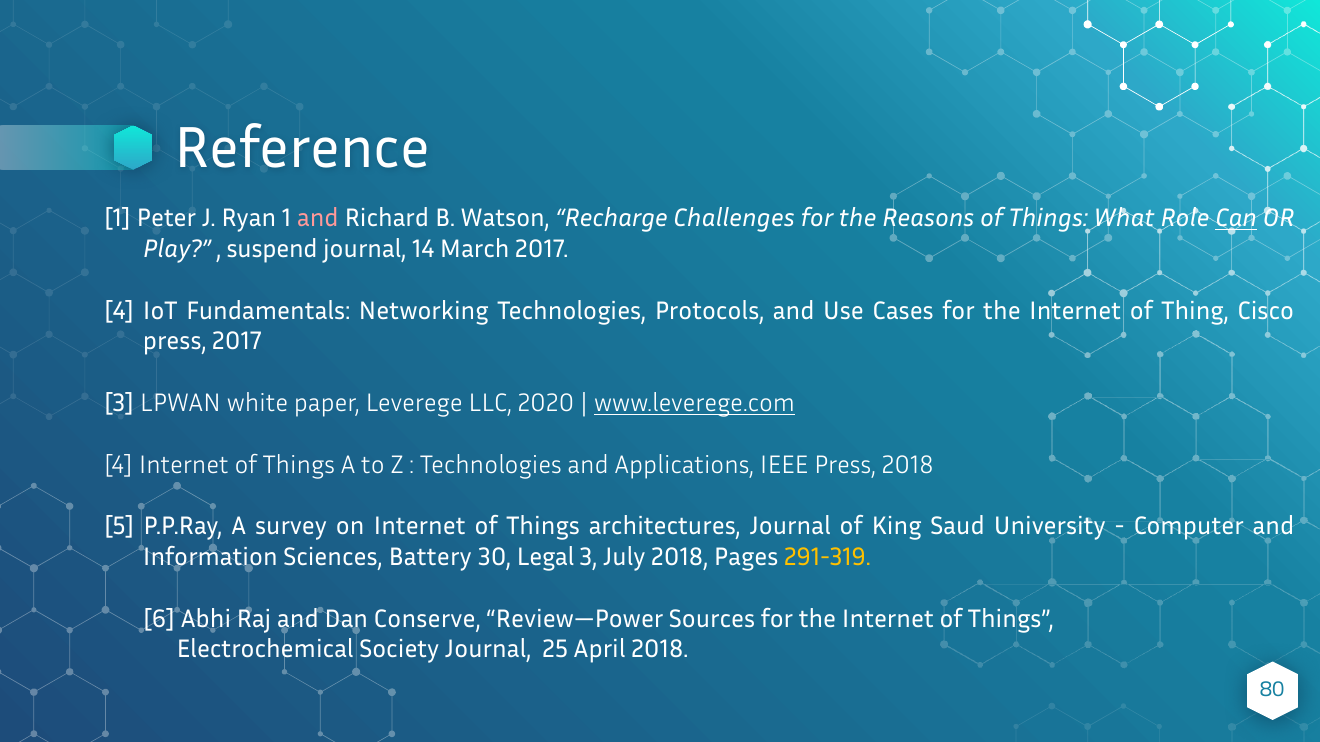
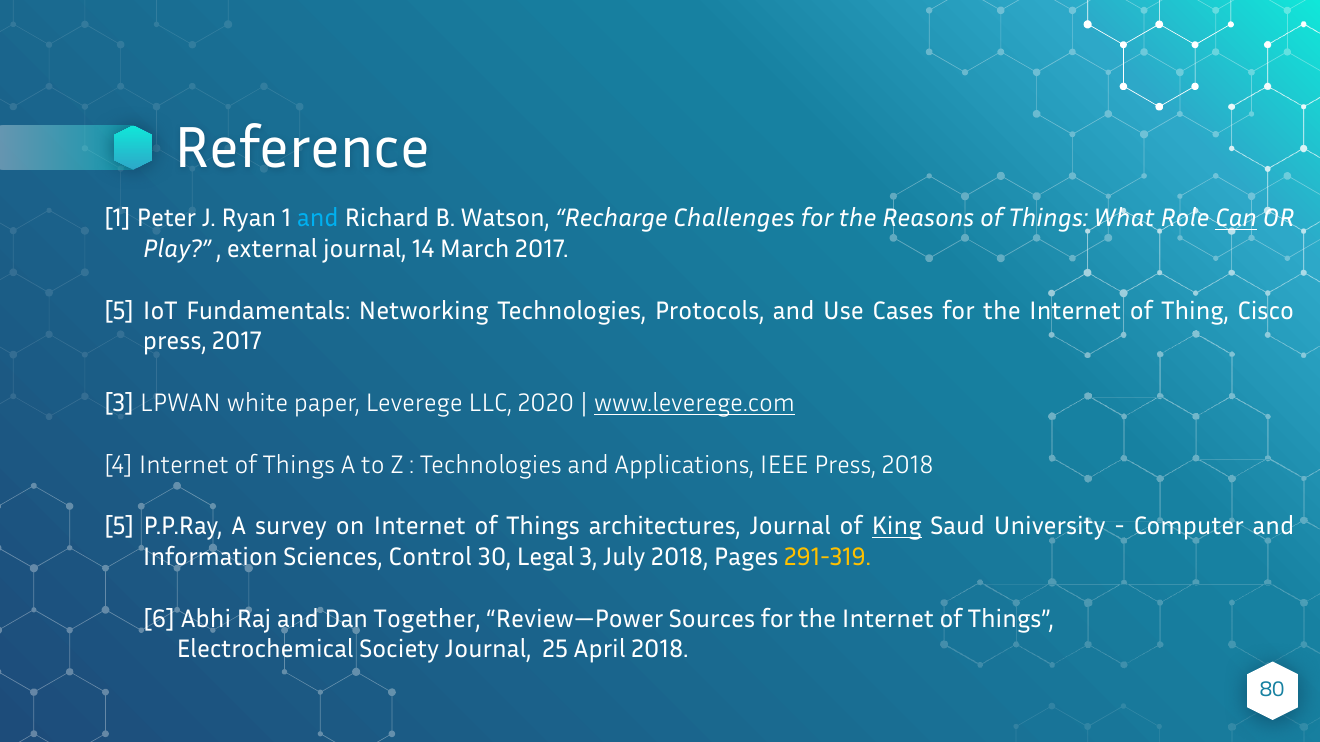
and colour: pink -> light blue (318, 218)
suspend: suspend -> external (272, 249)
4: 4 -> 5 (119, 311)
King underline: none -> present (897, 527)
Battery: Battery -> Control (430, 557)
Conserve: Conserve -> Together (427, 619)
